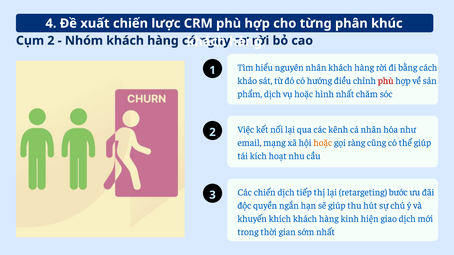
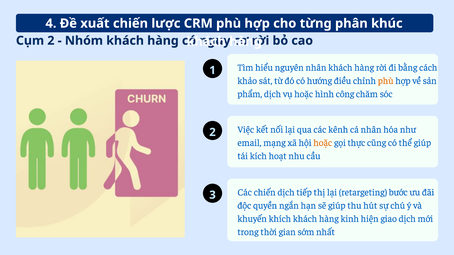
phù colour: red -> orange (386, 81)
hình nhất: nhất -> công (345, 94)
ràng: ràng -> thực (356, 143)
